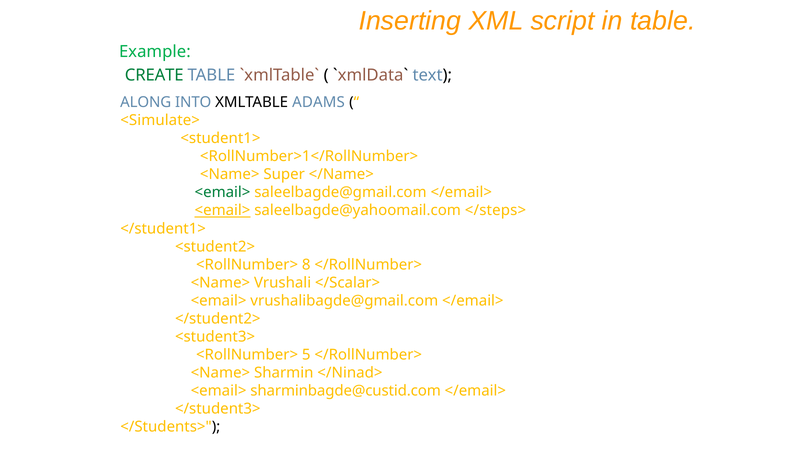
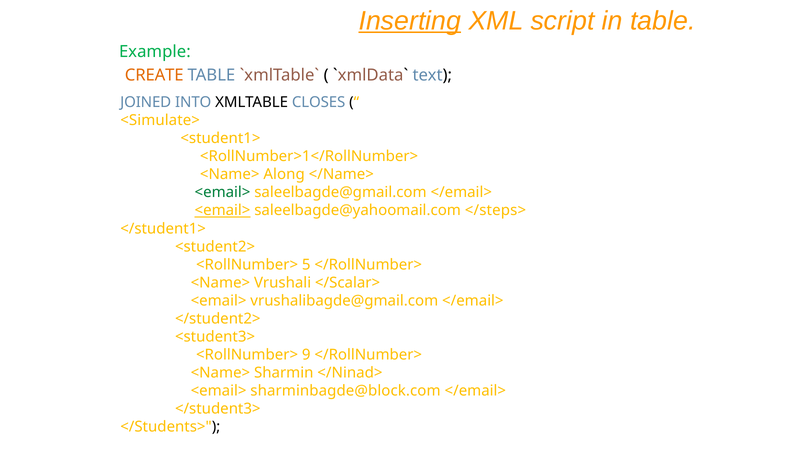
Inserting underline: none -> present (410, 21)
CREATE colour: green -> orange (154, 75)
ALONG: ALONG -> JOINED (146, 102)
ADAMS: ADAMS -> CLOSES (319, 102)
Super: Super -> Along (284, 174)
8: 8 -> 5 (306, 265)
5: 5 -> 9 (306, 355)
sharminbagde@custid.com: sharminbagde@custid.com -> sharminbagde@block.com (345, 391)
